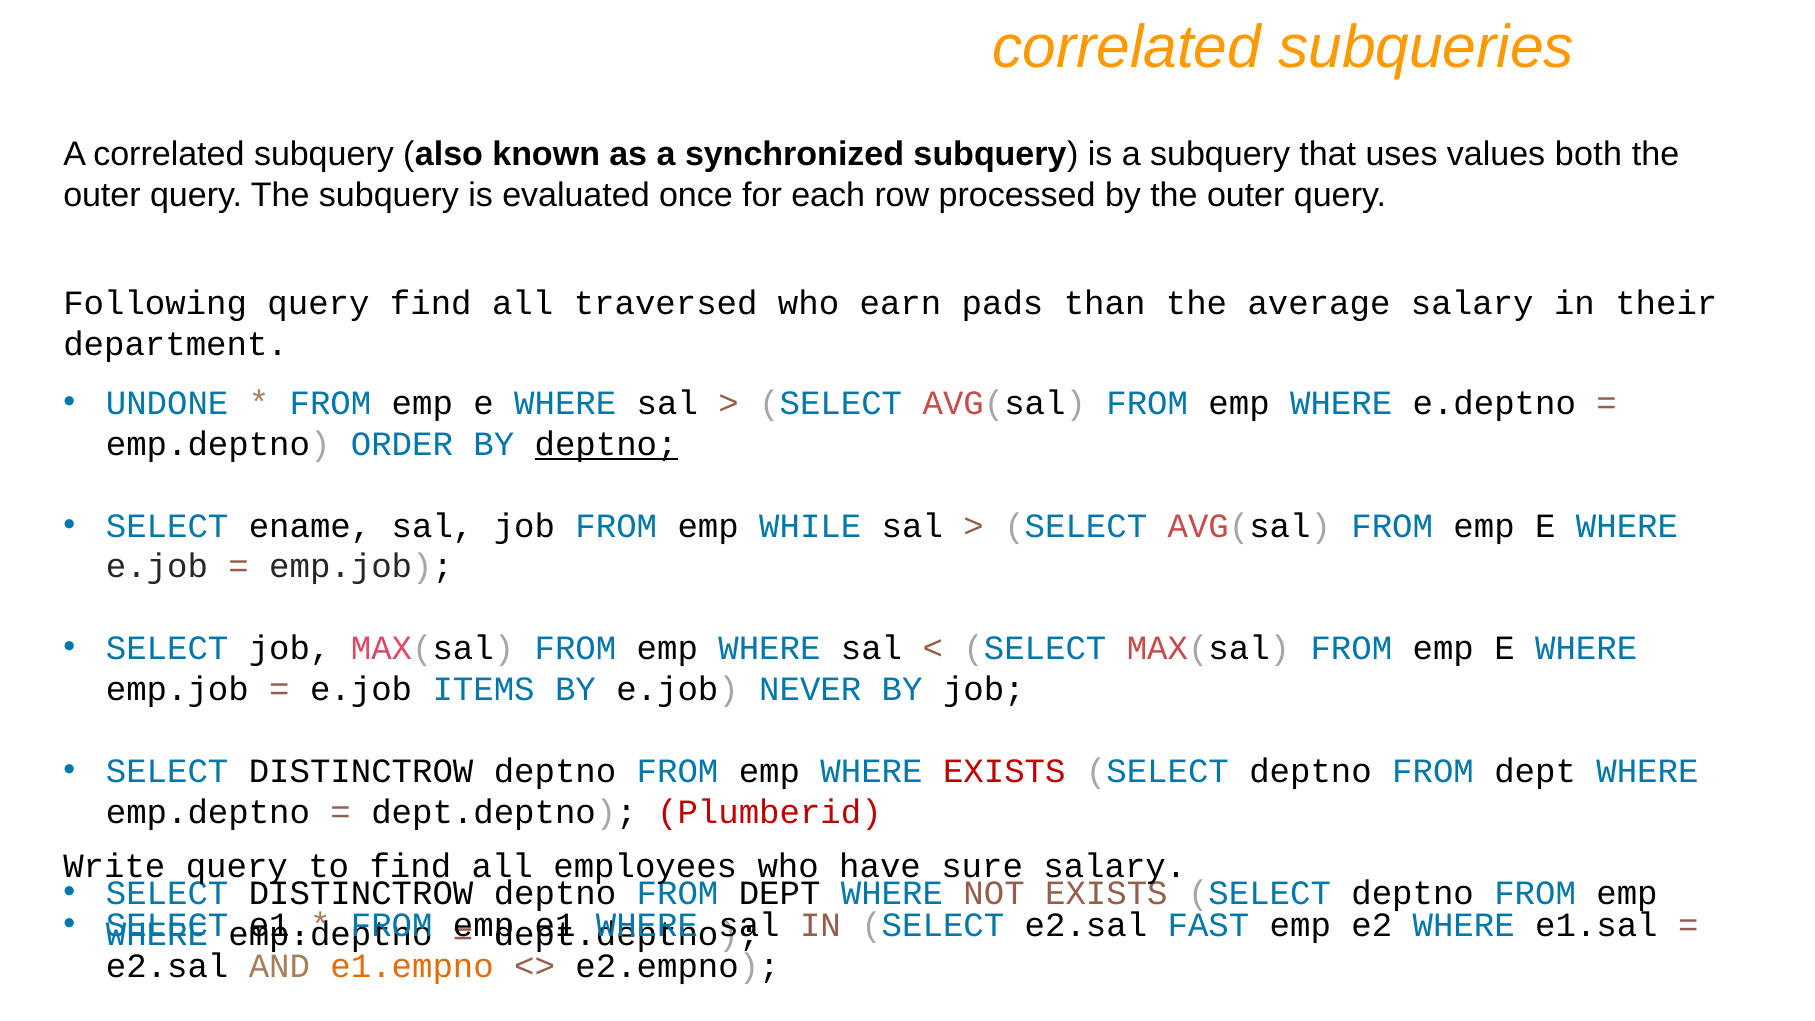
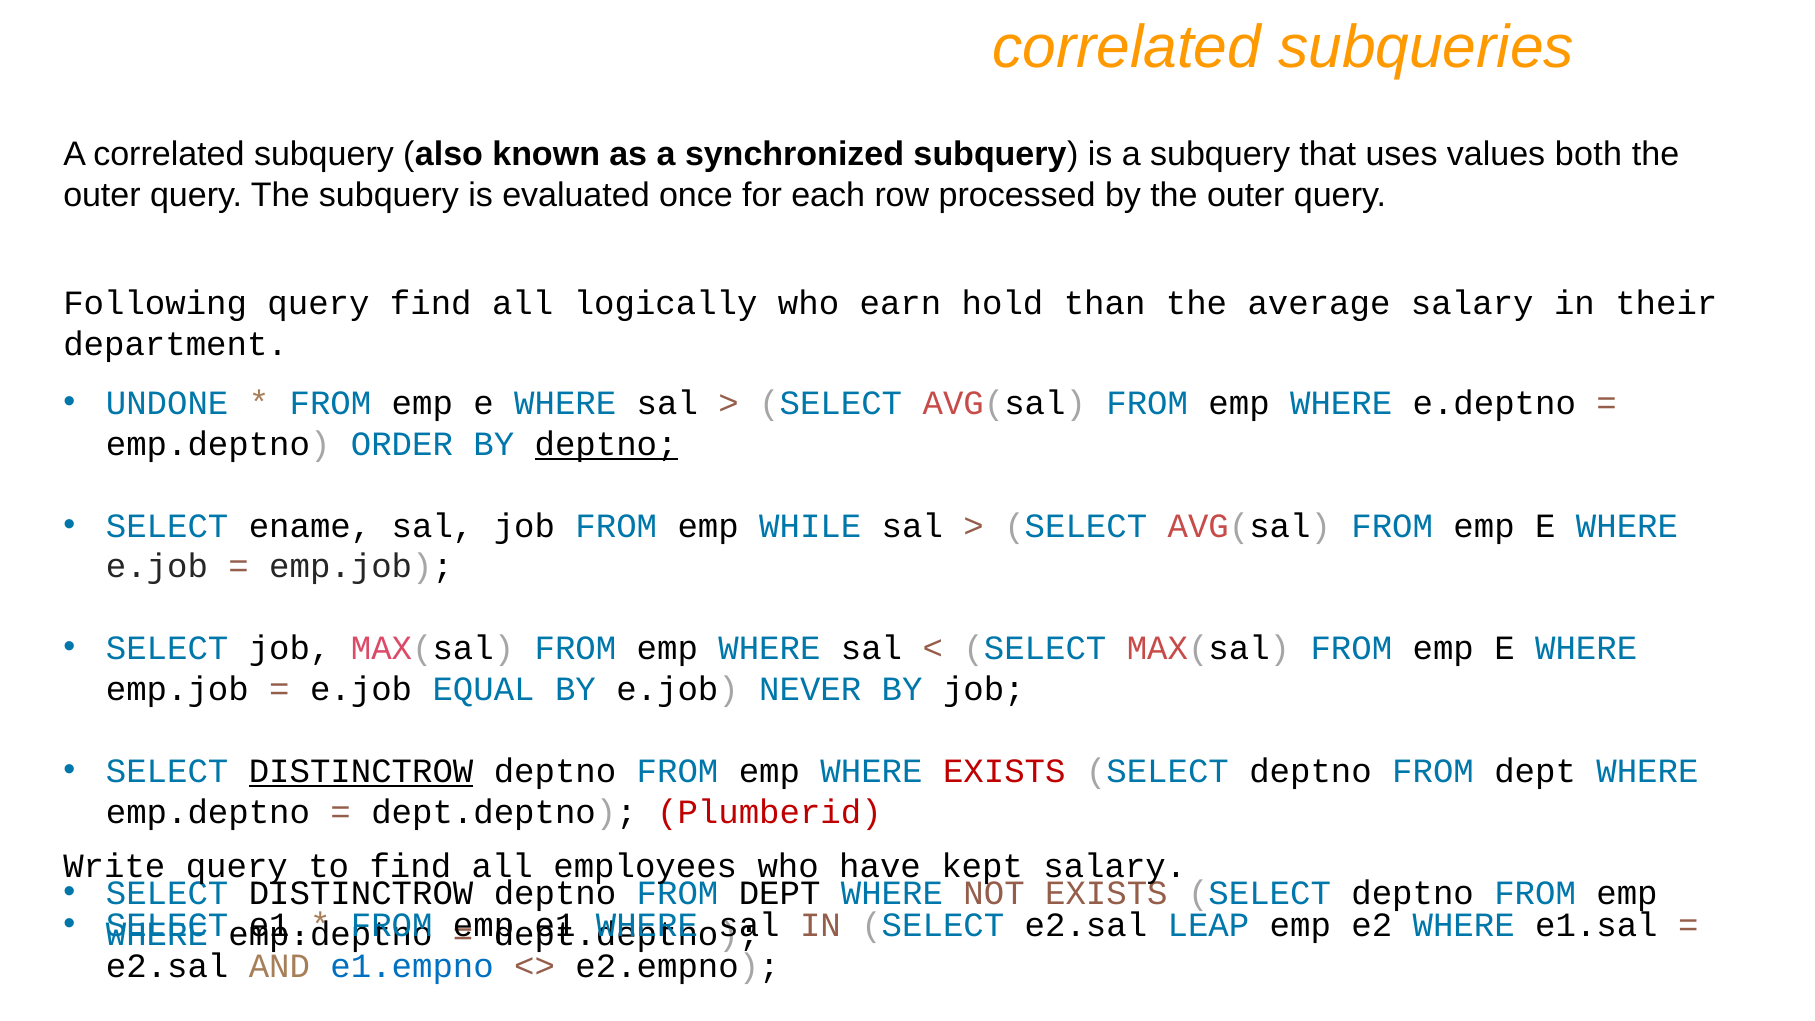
traversed: traversed -> logically (666, 304)
pads: pads -> hold (1003, 304)
ITEMS: ITEMS -> EQUAL (484, 689)
DISTINCTROW underline: none -> present (361, 771)
sure: sure -> kept (982, 866)
FAST: FAST -> LEAP (1208, 925)
e1.empno colour: orange -> blue (412, 966)
